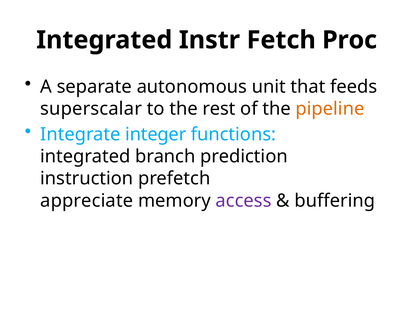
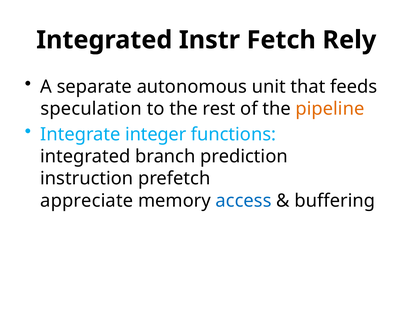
Proc: Proc -> Rely (349, 40)
superscalar: superscalar -> speculation (91, 109)
access colour: purple -> blue (244, 200)
